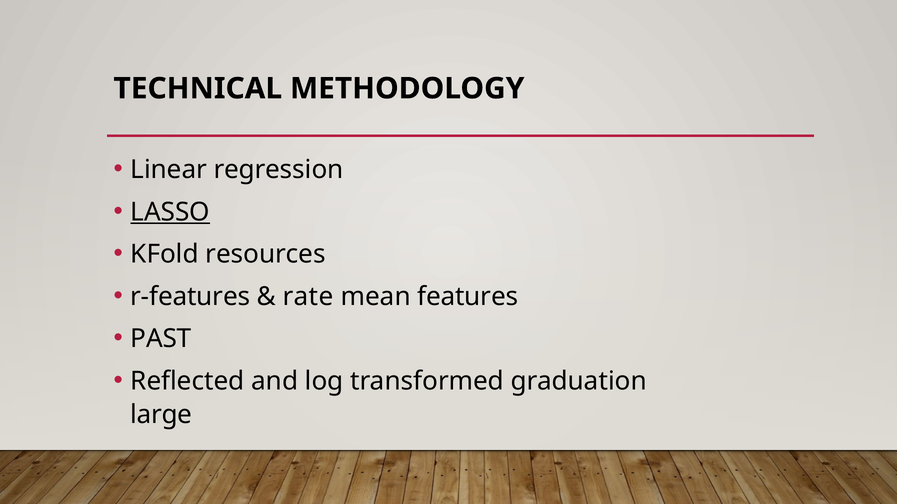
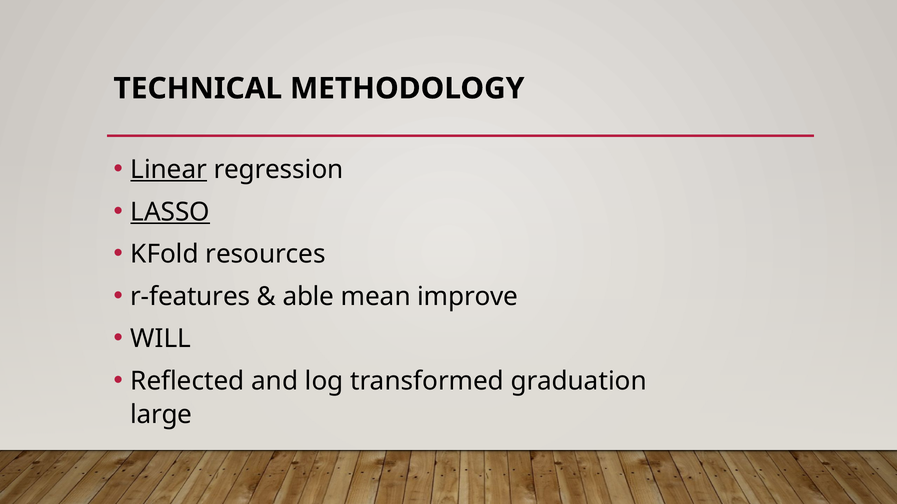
Linear underline: none -> present (169, 170)
rate: rate -> able (308, 297)
features: features -> improve (468, 297)
PAST: PAST -> WILL (161, 339)
